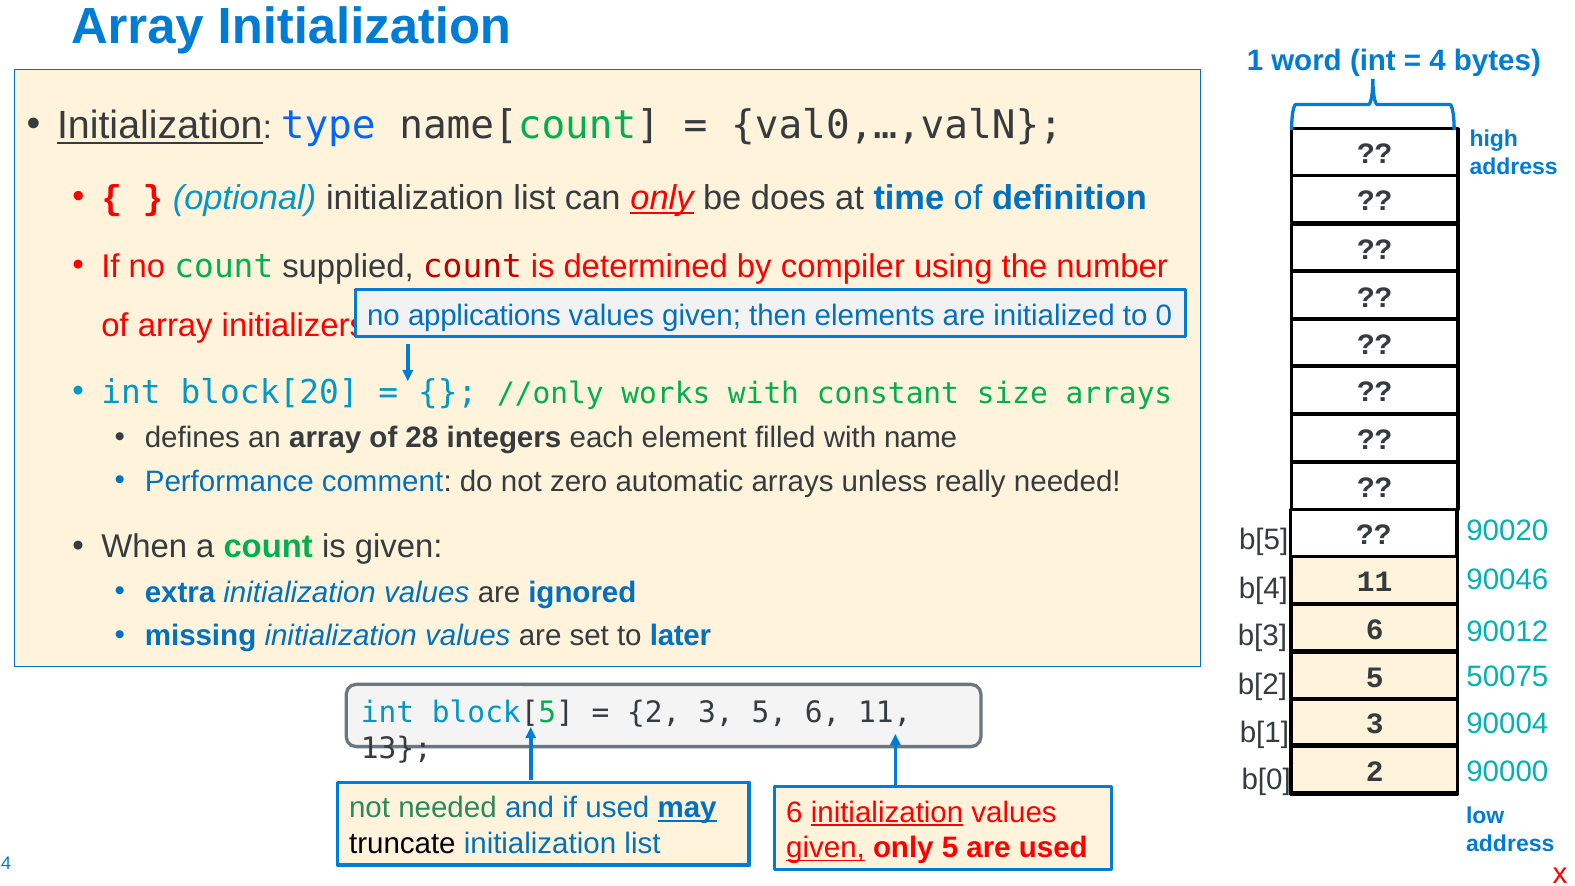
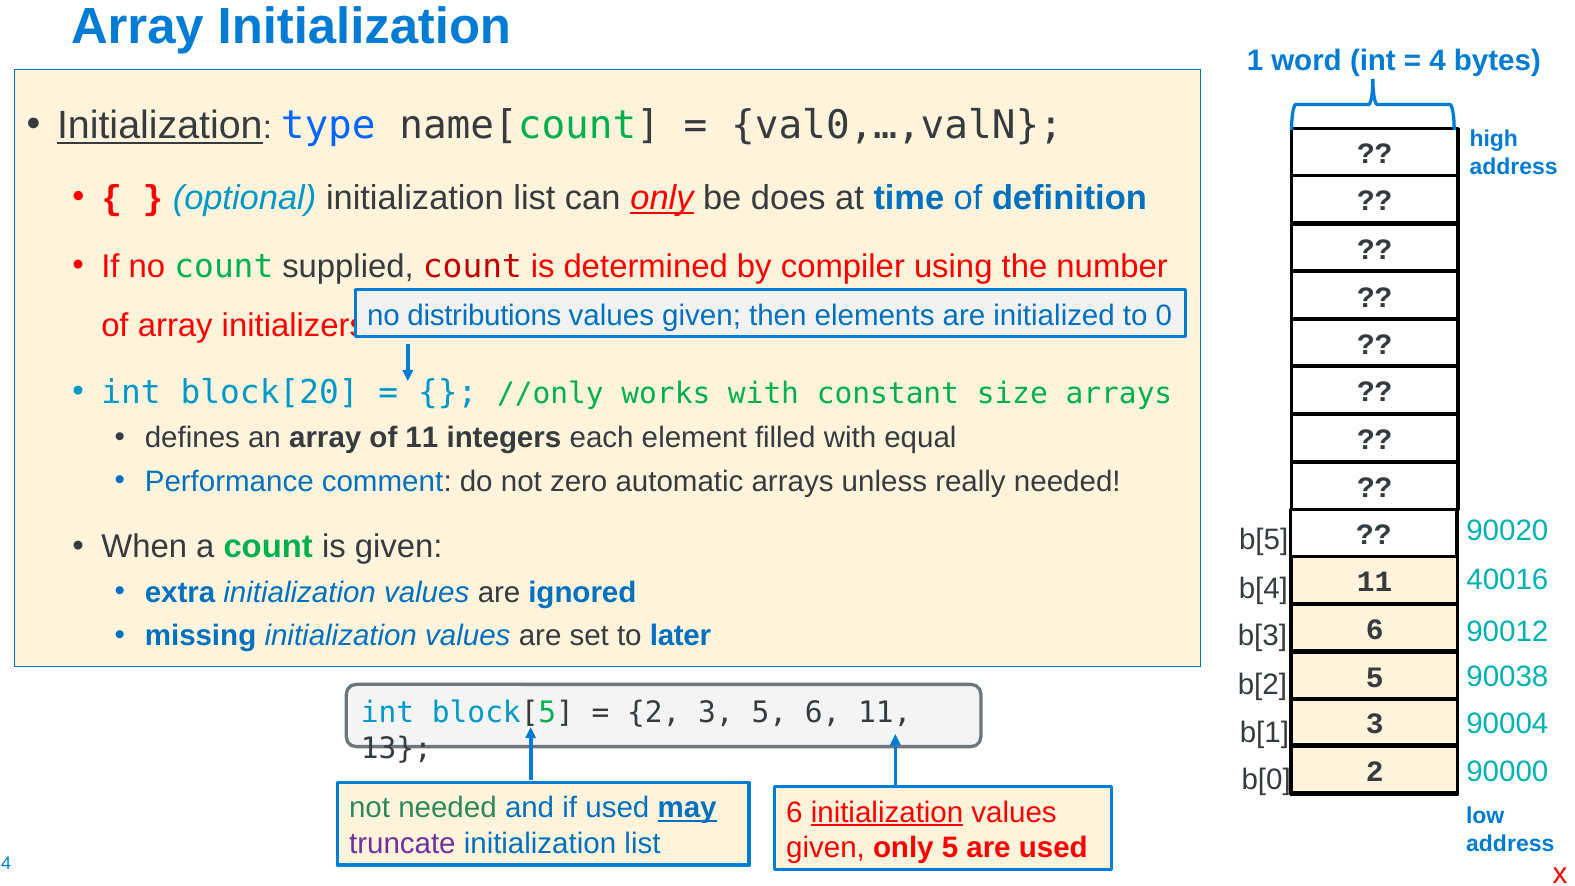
applications: applications -> distributions (484, 315)
of 28: 28 -> 11 (422, 438)
name: name -> equal (920, 438)
90046: 90046 -> 40016 (1507, 580)
50075: 50075 -> 90038 (1507, 677)
truncate colour: black -> purple (402, 843)
given underline: present -> none (826, 848)
